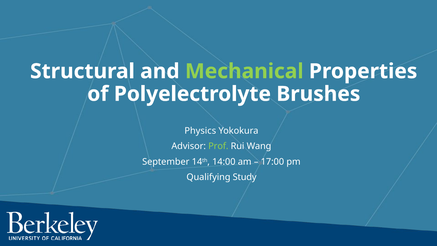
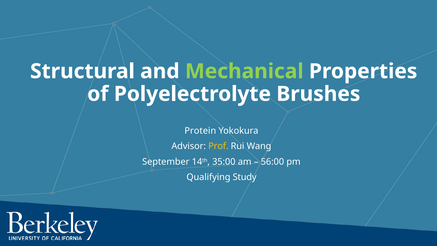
Physics: Physics -> Protein (200, 131)
Prof colour: light green -> yellow (218, 146)
14:00: 14:00 -> 35:00 (224, 162)
17:00: 17:00 -> 56:00 (272, 162)
